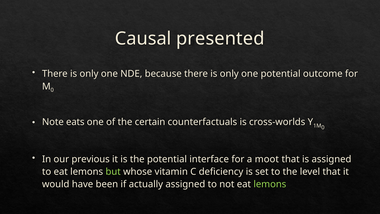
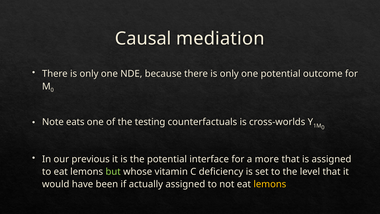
presented: presented -> mediation (220, 38)
certain: certain -> testing (150, 122)
moot: moot -> more (267, 159)
lemons colour: light green -> yellow (270, 184)
